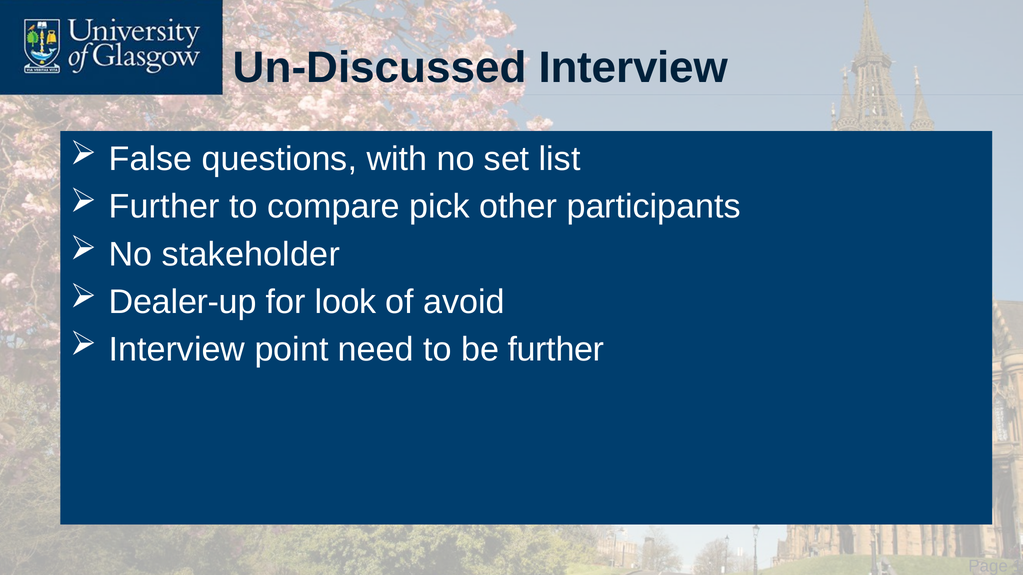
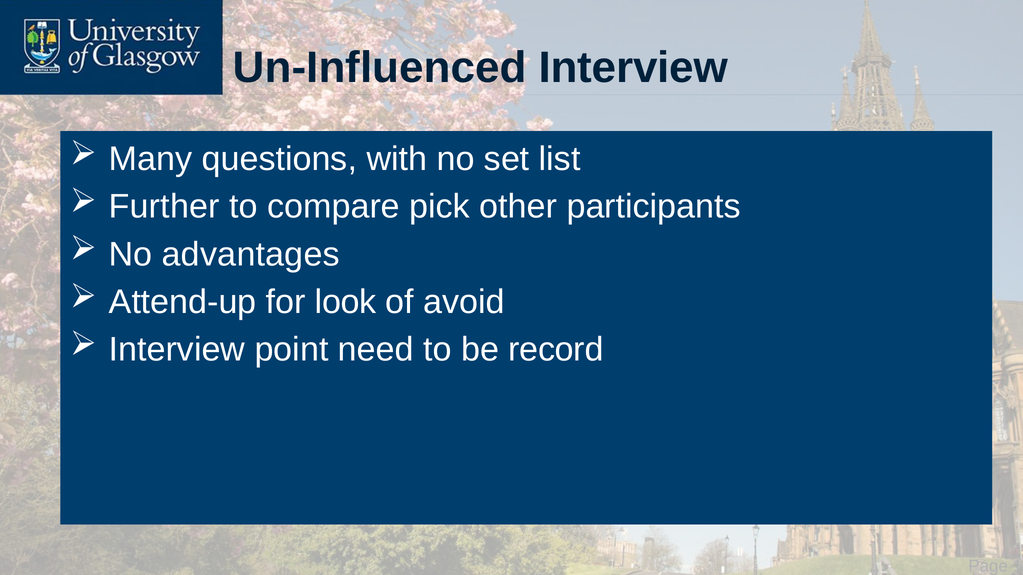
Un-Discussed: Un-Discussed -> Un-Influenced (380, 68)
False: False -> Many (151, 159)
stakeholder: stakeholder -> advantages (251, 254)
Dealer-up: Dealer-up -> Attend-up (183, 302)
be further: further -> record (556, 350)
